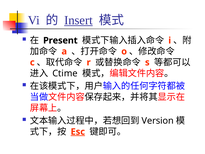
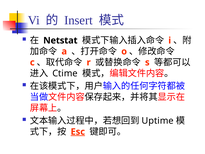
Insert underline: present -> none (78, 20)
Present: Present -> Netstat (60, 40)
Version: Version -> Uptime (158, 121)
